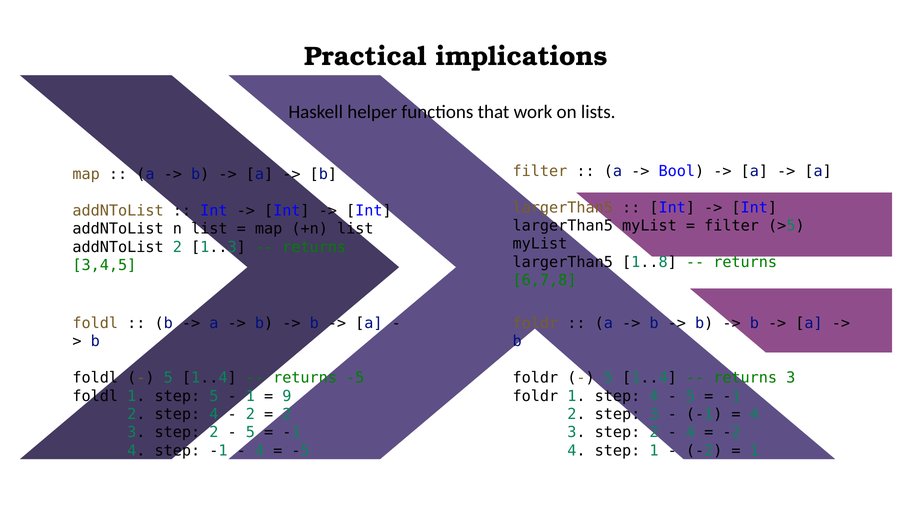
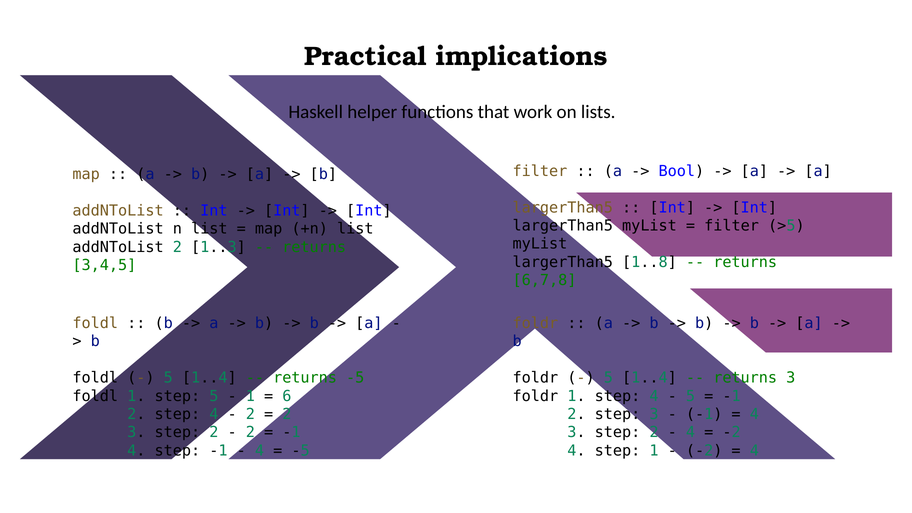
9: 9 -> 6 (287, 396)
5: 5 -> 2 (250, 432)
1: 1 -> 4 (754, 451)
